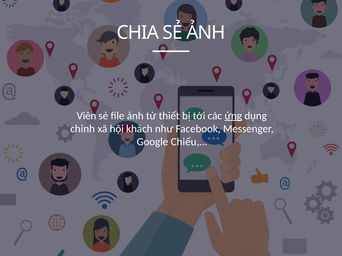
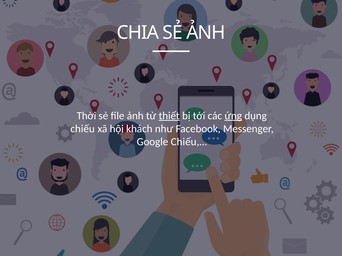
Viên: Viên -> Thời (86, 116)
thiết underline: none -> present (169, 116)
chỉnh: chỉnh -> chiếu (83, 129)
